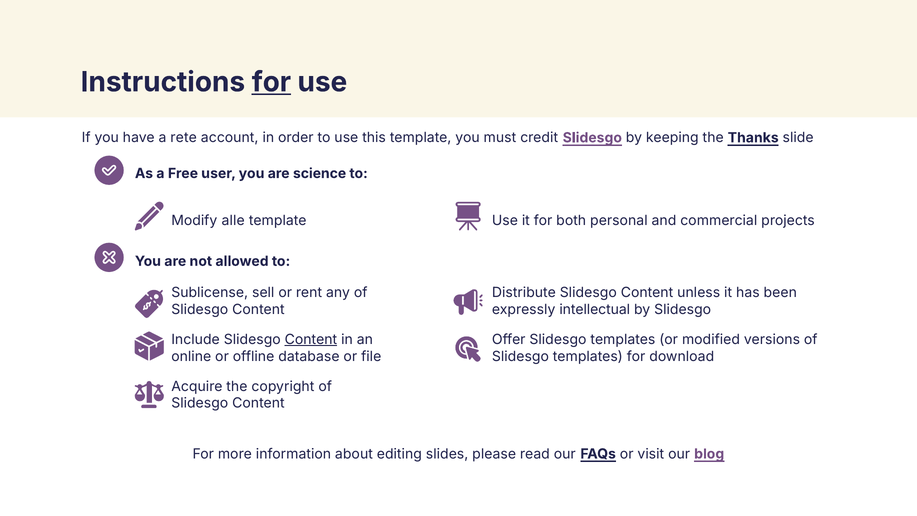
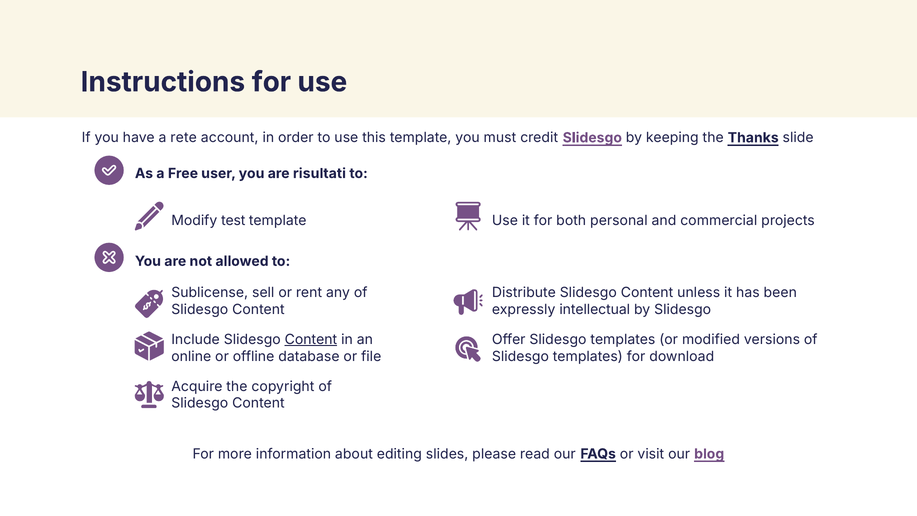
for underline: present -> none (271, 82)
science: science -> risultati (319, 173)
alle: alle -> test (233, 221)
